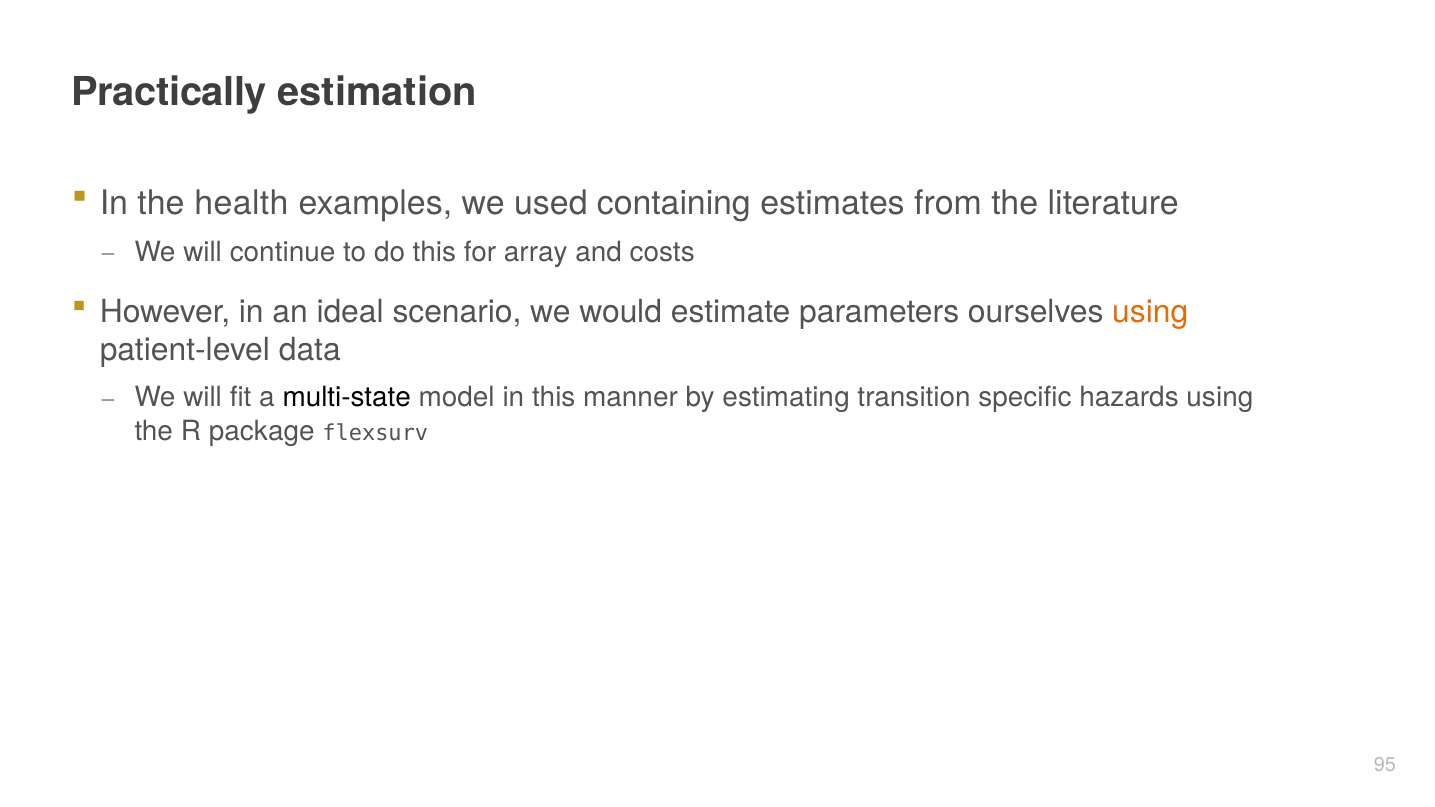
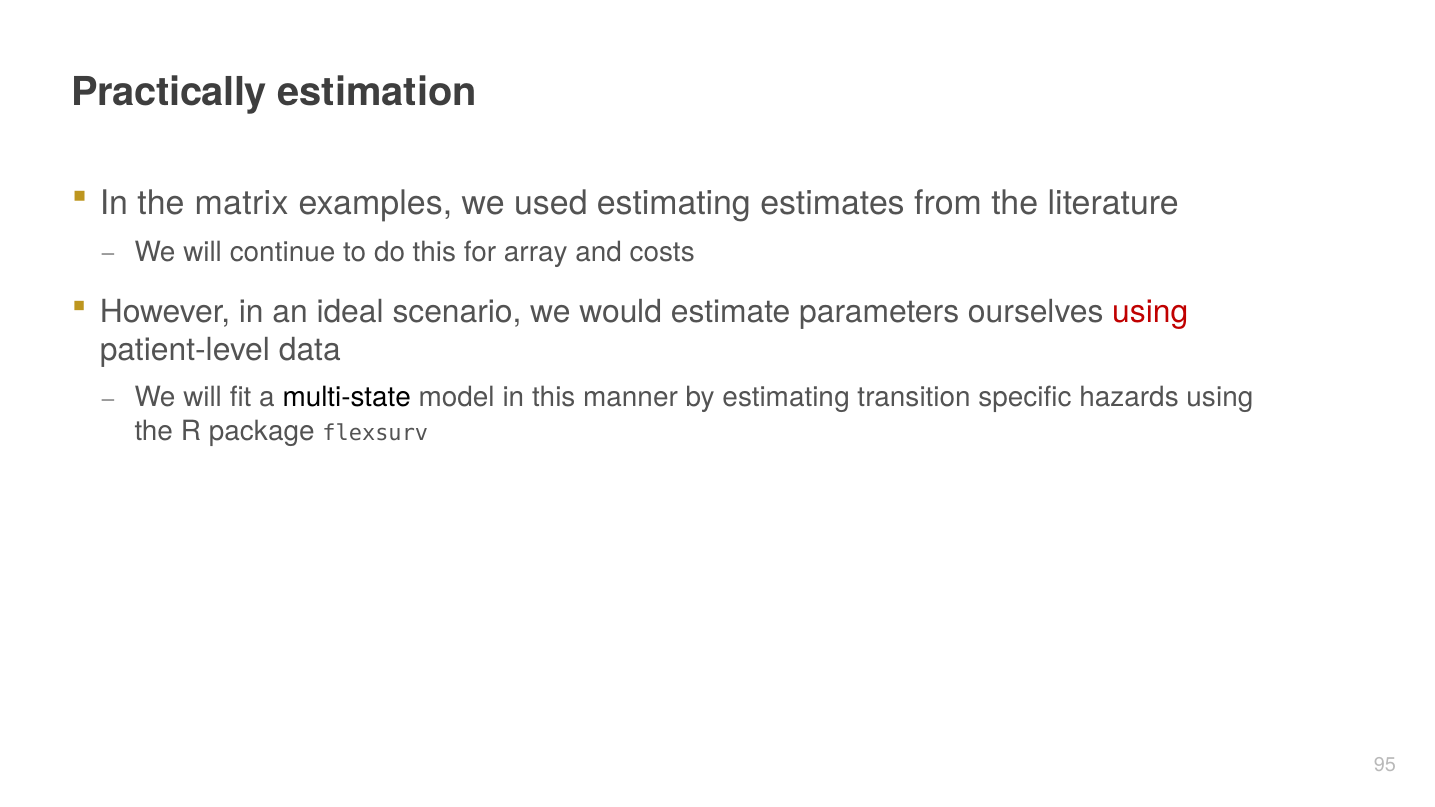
health: health -> matrix (241, 203)
used containing: containing -> estimating (674, 203)
using colour: orange -> red (1150, 312)
